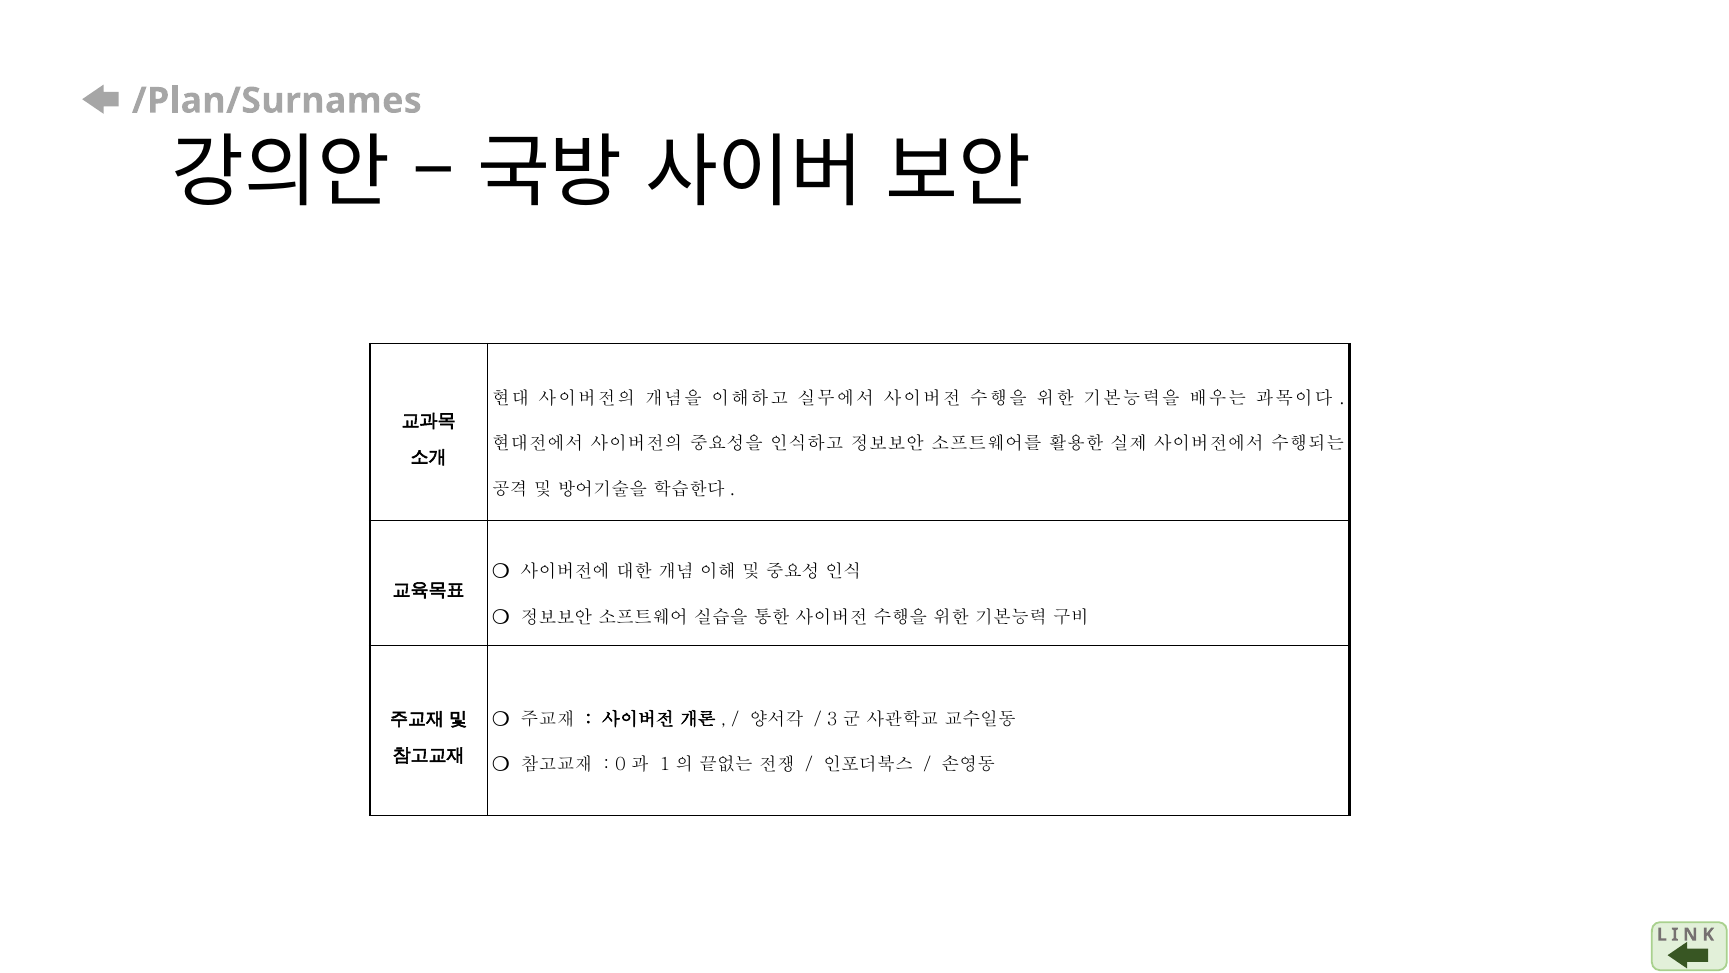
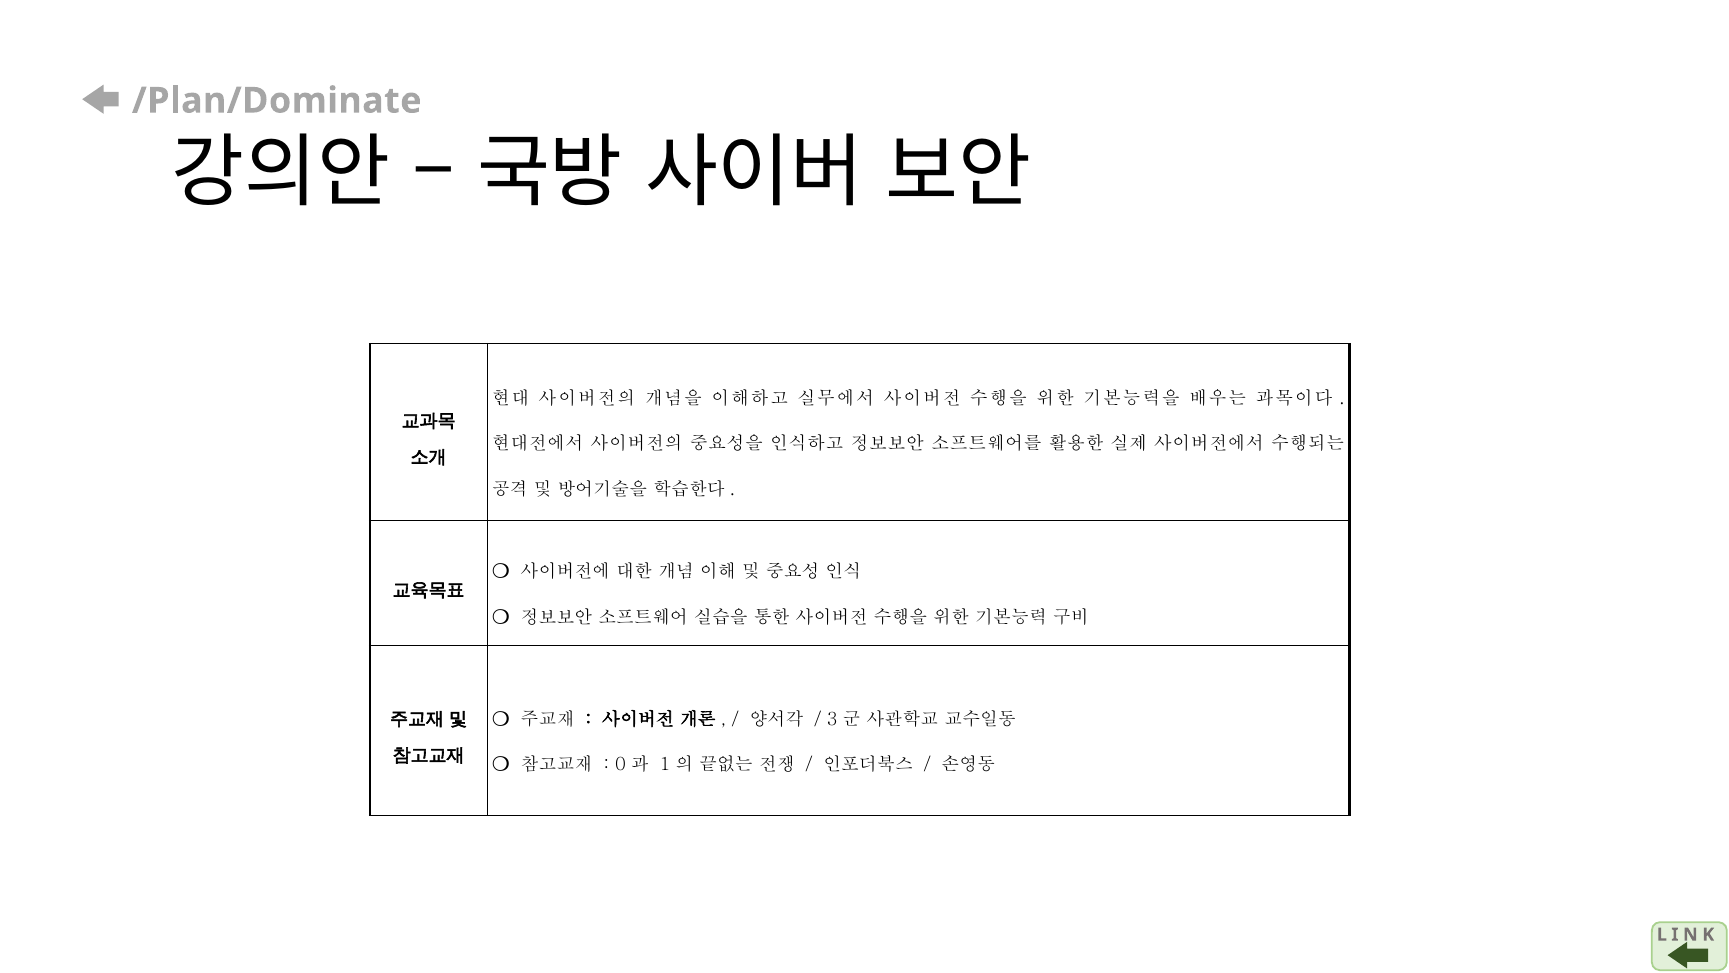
/Plan/Surnames: /Plan/Surnames -> /Plan/Dominate (277, 101)
